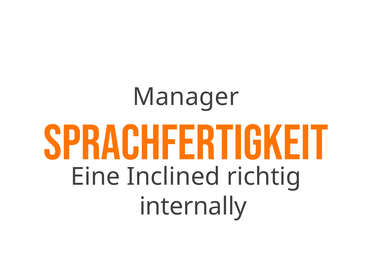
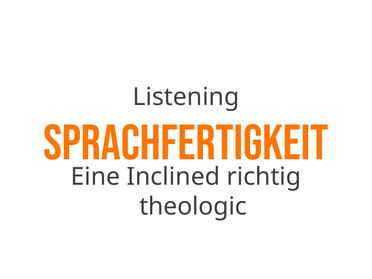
Manager: Manager -> Listening (186, 97)
internally: internally -> theologic (193, 206)
